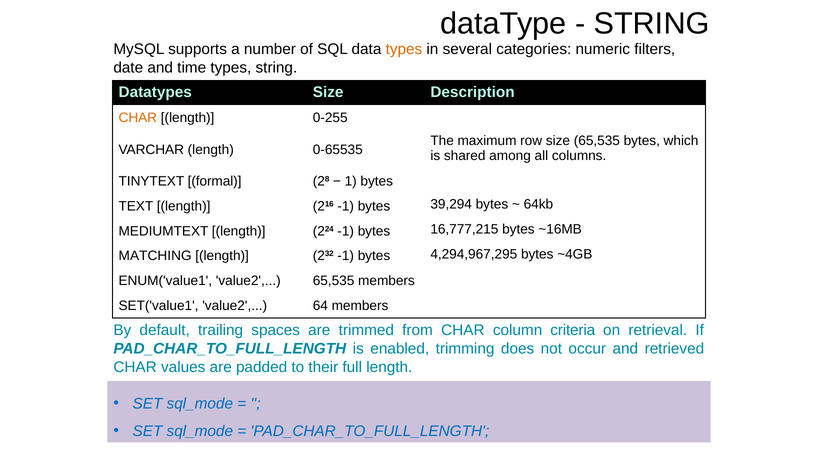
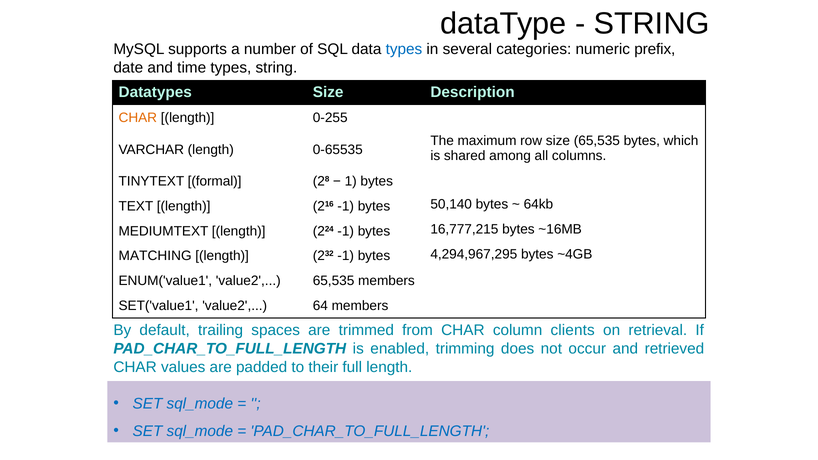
types colour: orange -> blue (404, 49)
filters: filters -> prefix (655, 49)
39,294: 39,294 -> 50,140 (451, 205)
criteria: criteria -> clients (573, 330)
